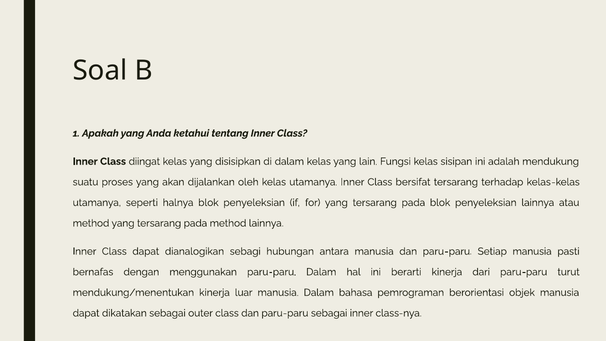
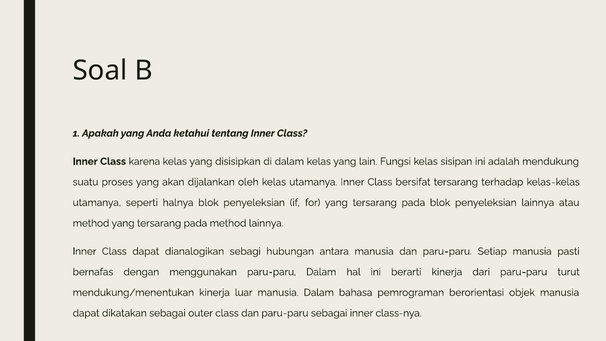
diingat: diingat -> karena (144, 161)
